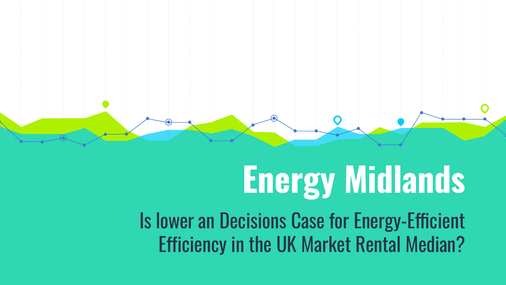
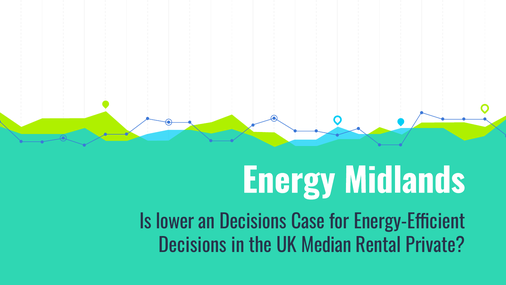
Efficiency: Efficiency -> Decisions (193, 245)
Market: Market -> Median (326, 245)
Median: Median -> Private (435, 245)
